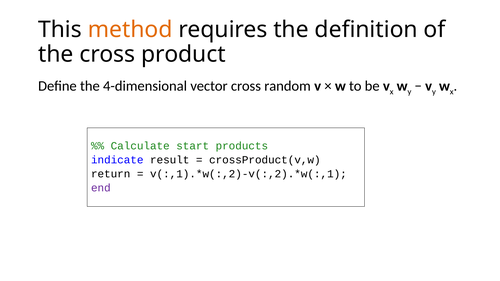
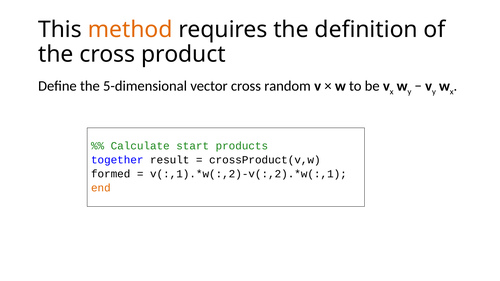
4-dimensional: 4-dimensional -> 5-dimensional (145, 86)
indicate: indicate -> together (117, 160)
return: return -> formed (111, 174)
end colour: purple -> orange (101, 188)
